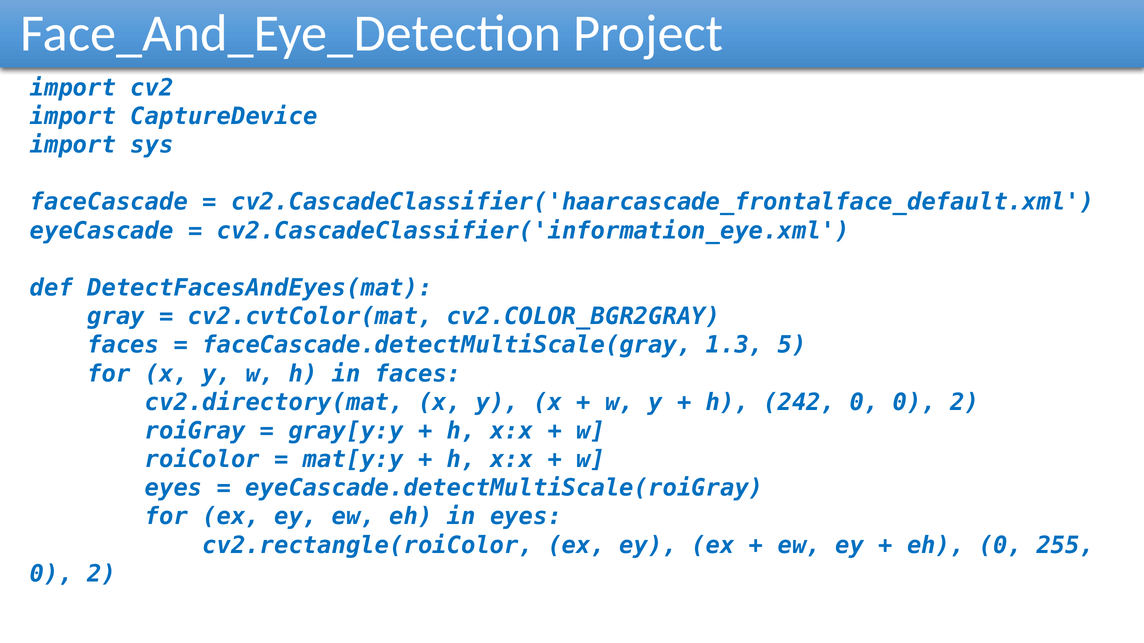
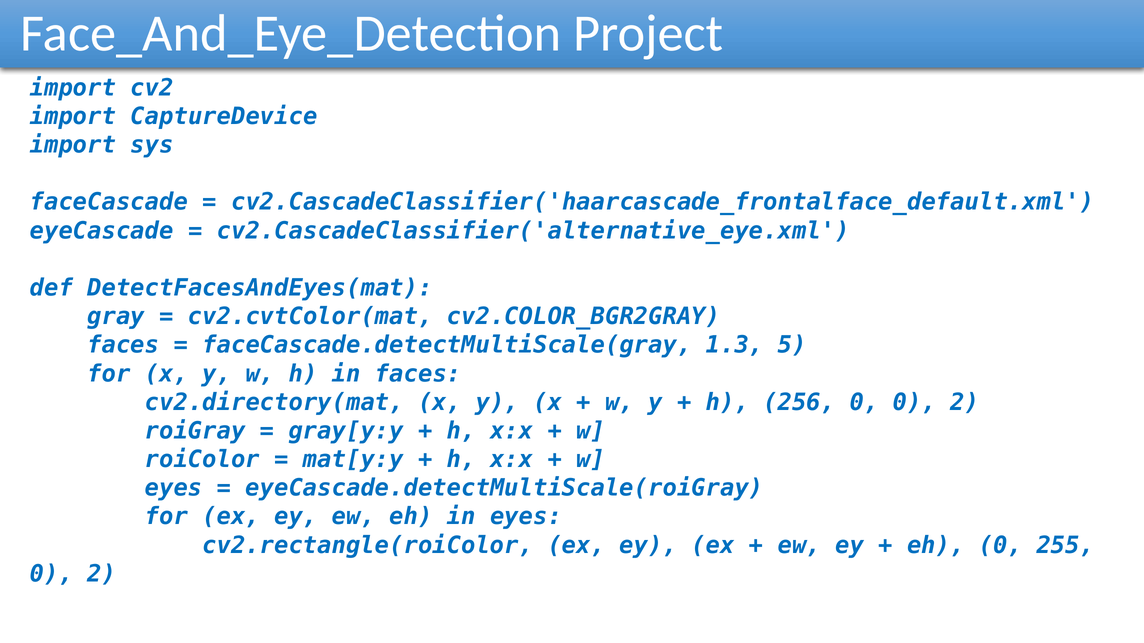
cv2.CascadeClassifier('information_eye.xml: cv2.CascadeClassifier('information_eye.xml -> cv2.CascadeClassifier('alternative_eye.xml (533, 231)
242: 242 -> 256 (799, 403)
